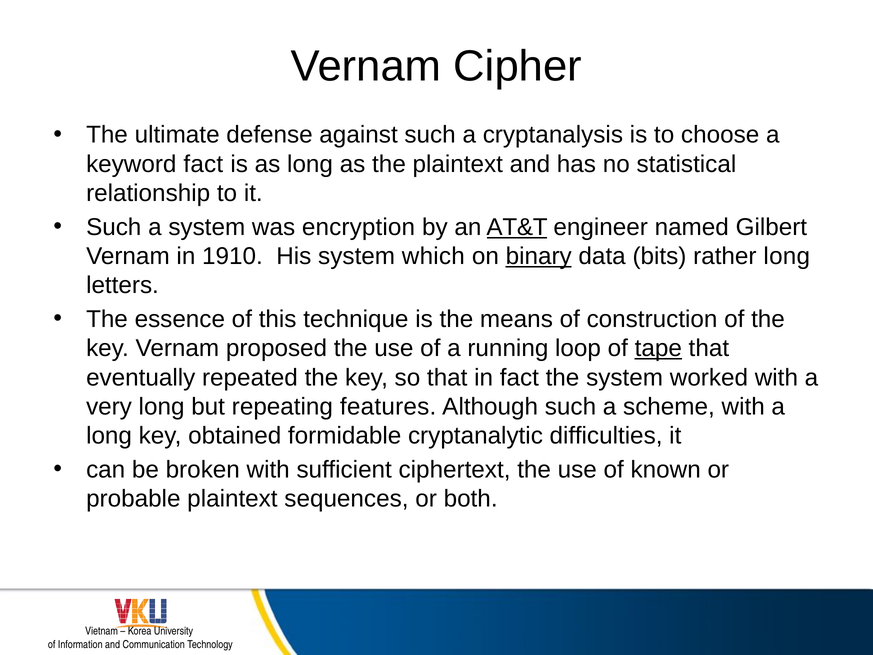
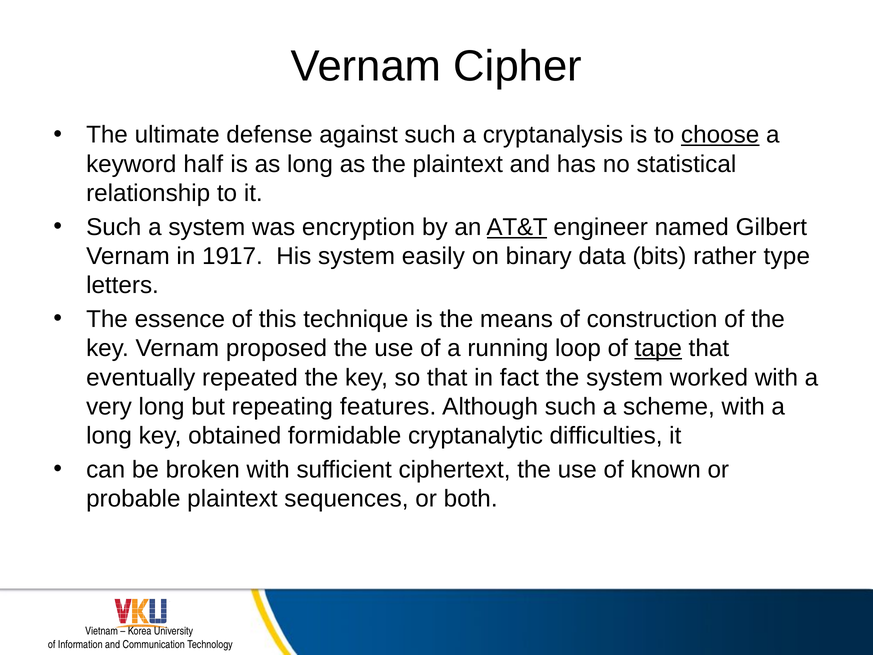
choose underline: none -> present (720, 135)
keyword fact: fact -> half (203, 164)
1910: 1910 -> 1917 (232, 256)
which: which -> easily (433, 256)
binary underline: present -> none (539, 256)
rather long: long -> type (787, 256)
